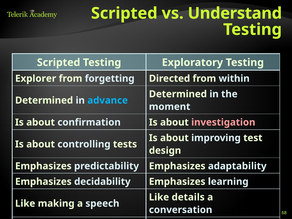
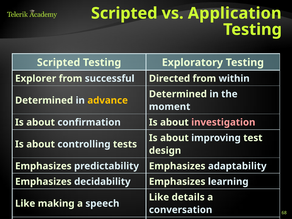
Understand: Understand -> Application (235, 13)
forgetting: forgetting -> successful (110, 79)
advance colour: light blue -> yellow (108, 100)
